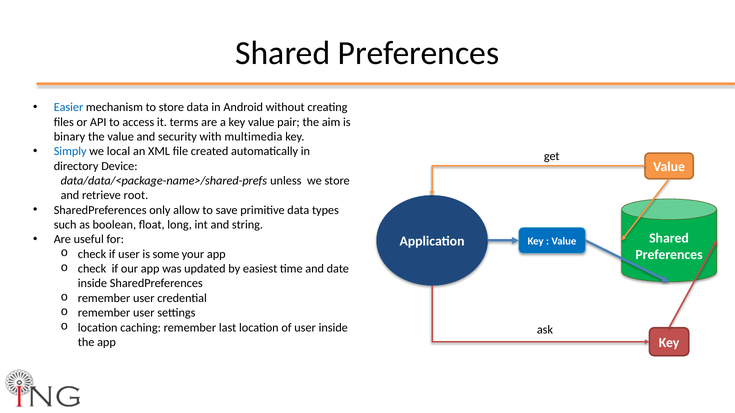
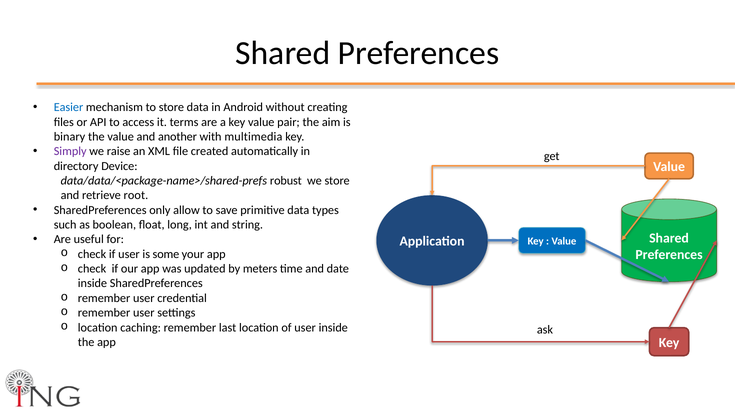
security: security -> another (177, 137)
Simply colour: blue -> purple (70, 152)
local: local -> raise (119, 152)
unless: unless -> robust (286, 181)
easiest: easiest -> meters (260, 269)
